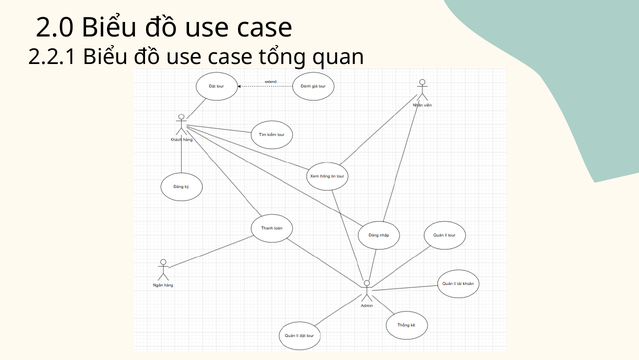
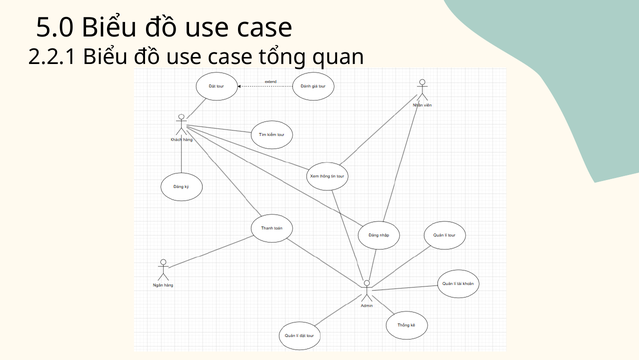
2.0: 2.0 -> 5.0 (55, 28)
